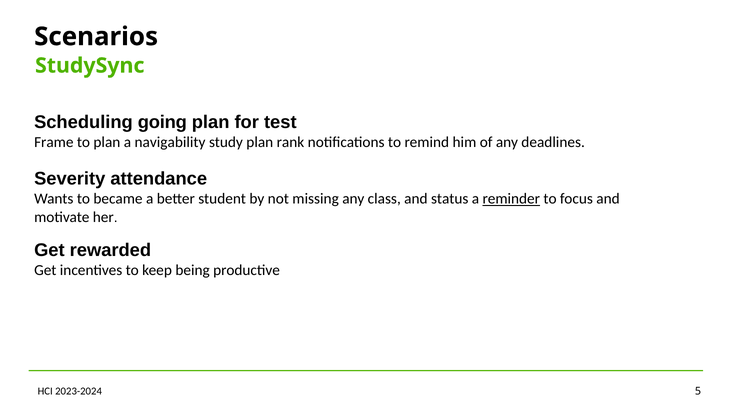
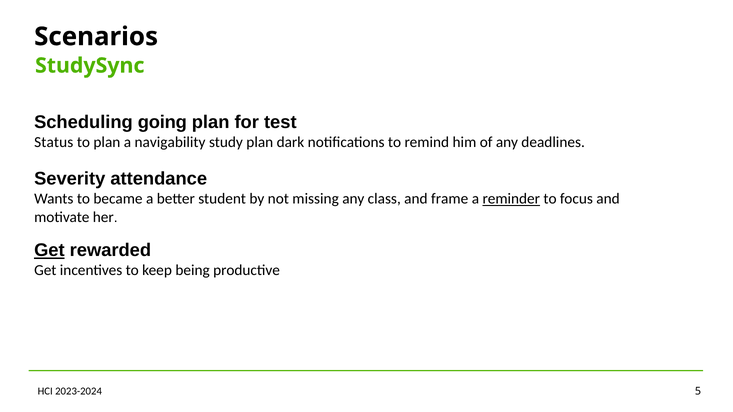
Frame: Frame -> Status (54, 142)
rank: rank -> dark (290, 142)
status: status -> frame (450, 199)
Get underline: none -> present (49, 251)
